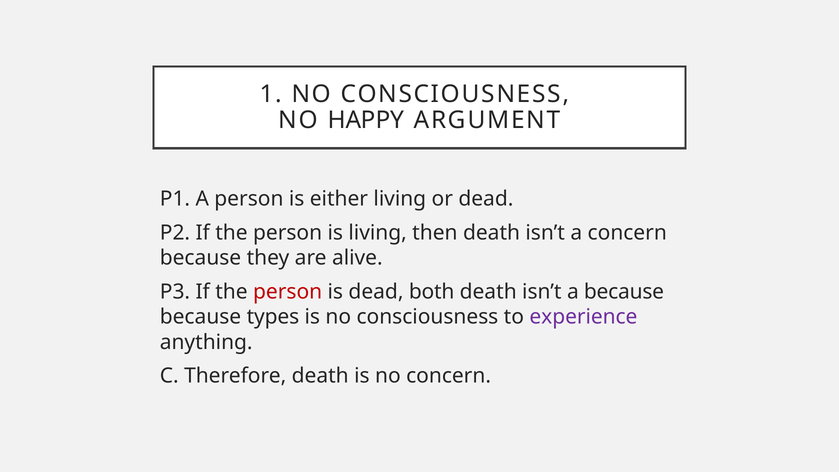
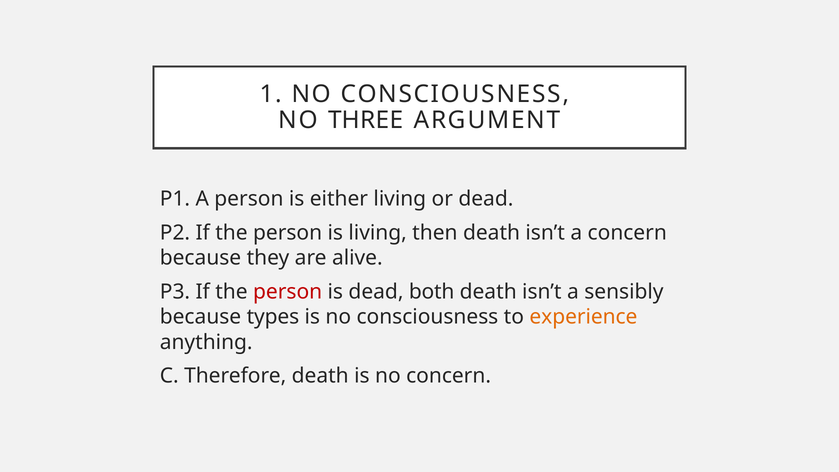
HAPPY: HAPPY -> THREE (366, 120)
a because: because -> sensibly (624, 292)
experience colour: purple -> orange (583, 317)
